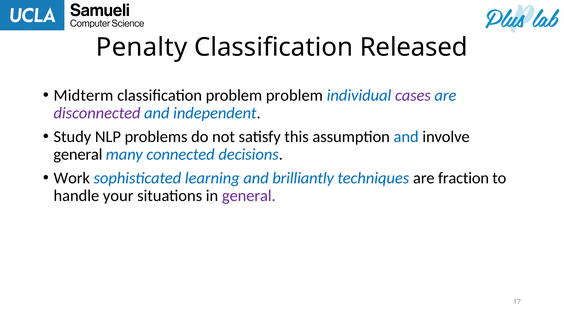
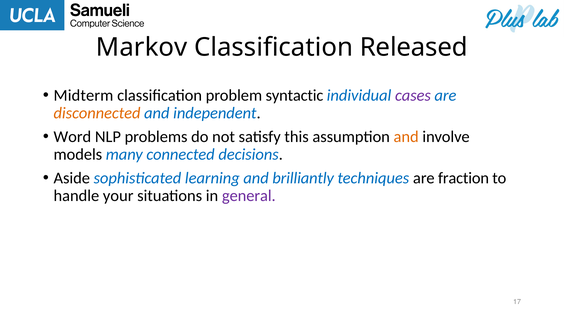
Penalty: Penalty -> Markov (142, 47)
problem problem: problem -> syntactic (294, 95)
disconnected colour: purple -> orange (97, 113)
Study: Study -> Word (72, 137)
and colour: blue -> orange (406, 137)
general: general -> models (78, 155)
Work: Work -> Aside (72, 178)
